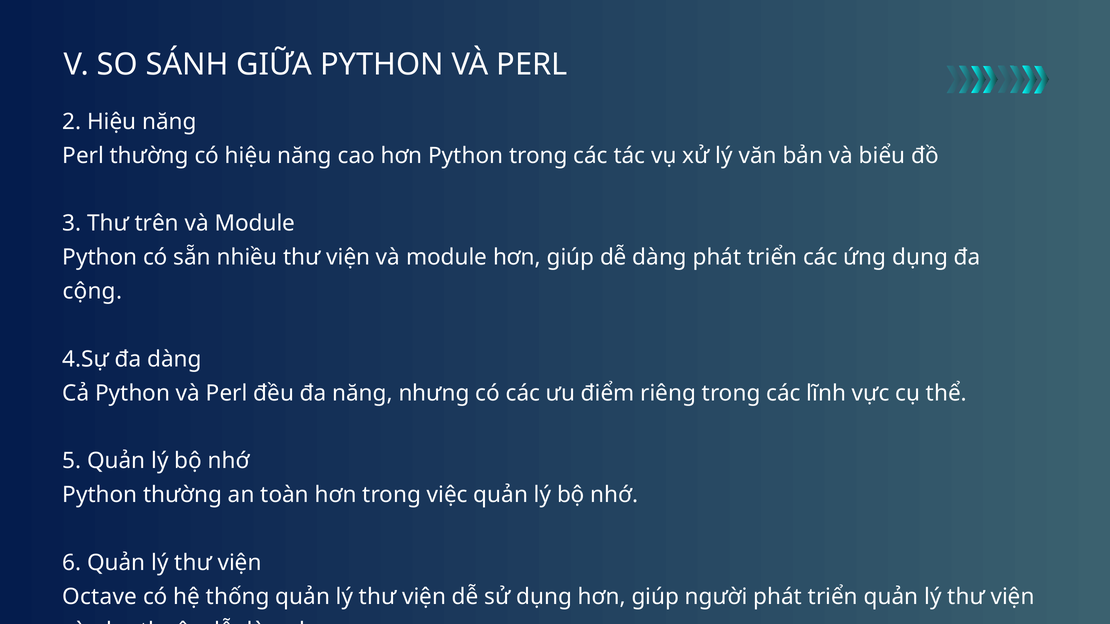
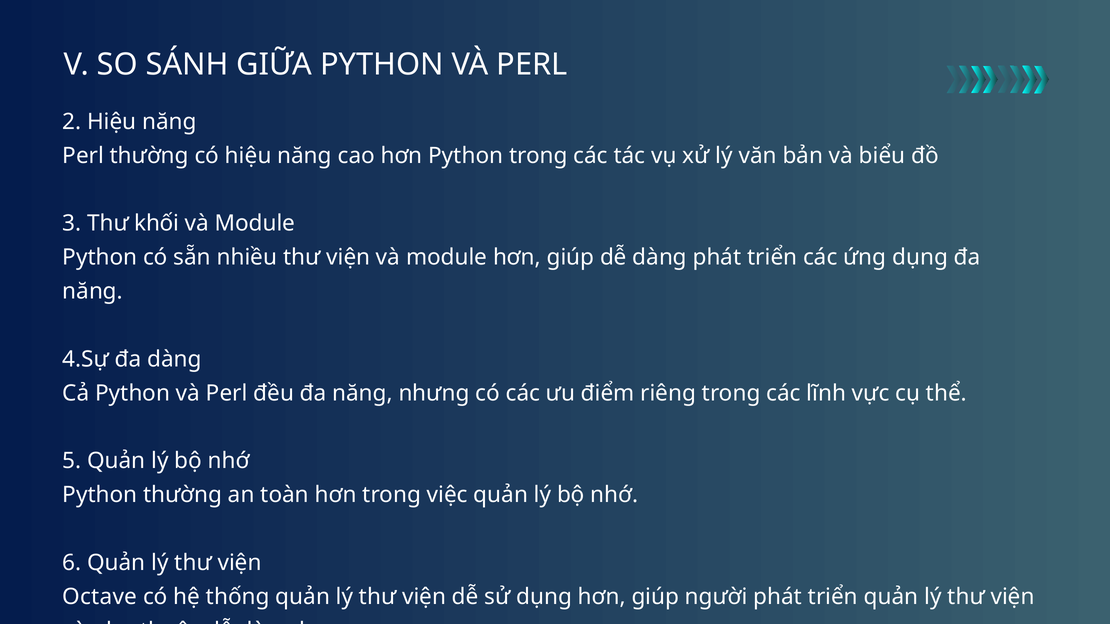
trên: trên -> khối (157, 224)
cộng: cộng -> năng (93, 292)
